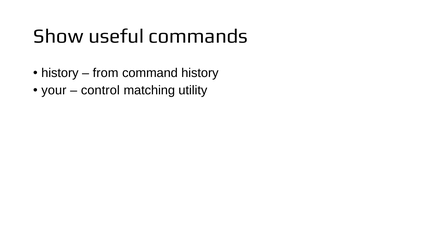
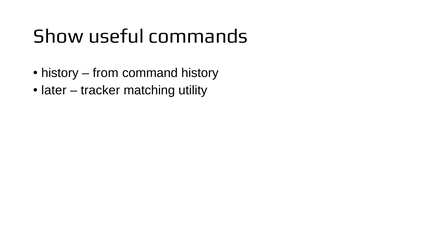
your: your -> later (54, 90)
control: control -> tracker (100, 90)
